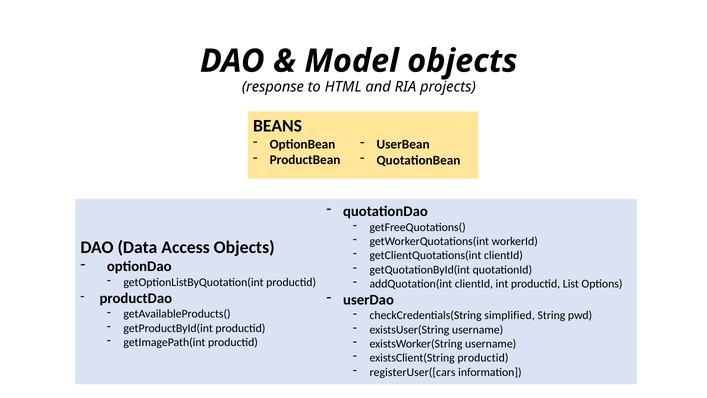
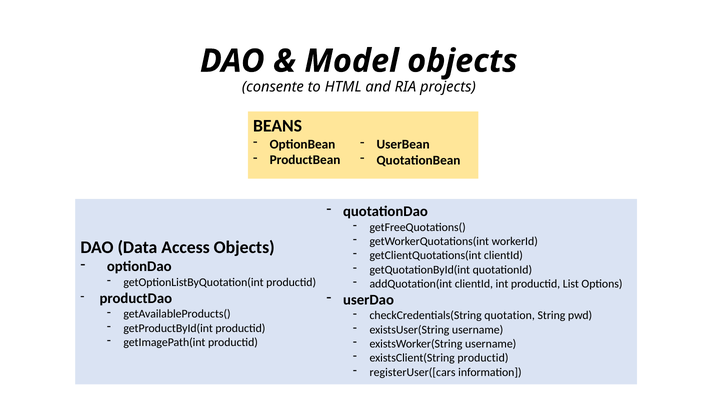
response: response -> consente (273, 87)
simplified: simplified -> quotation (510, 315)
